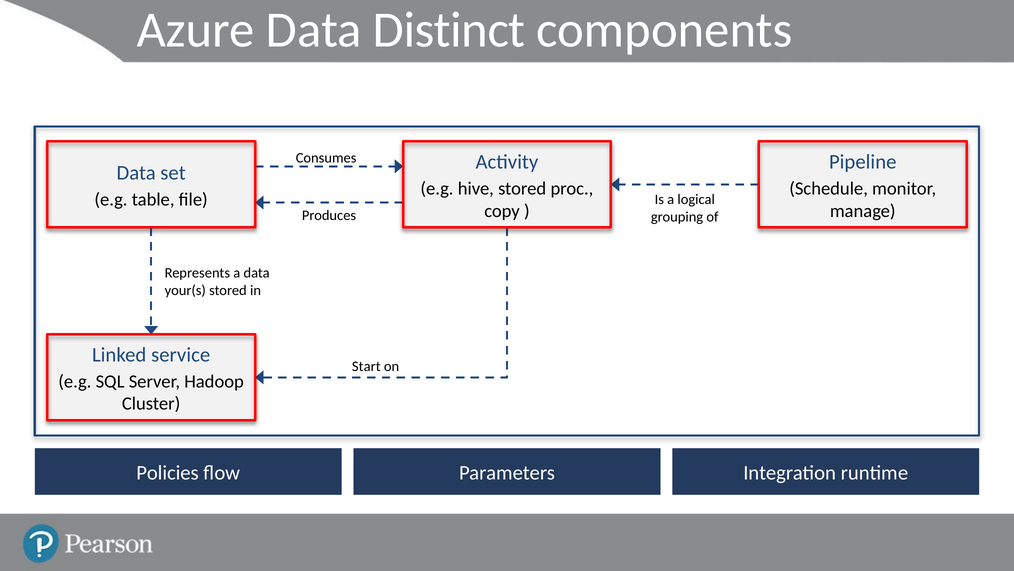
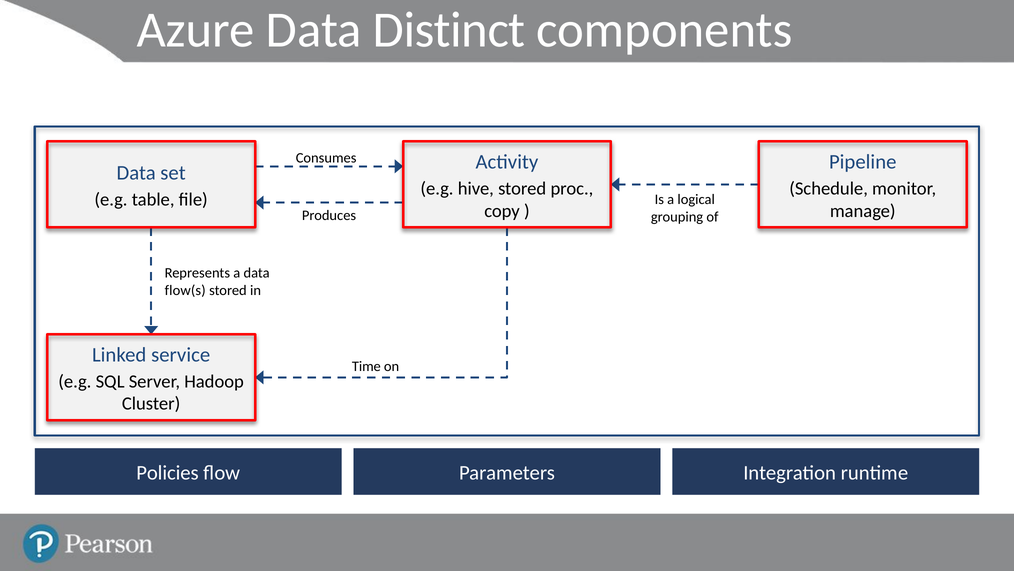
your(s: your(s -> flow(s (185, 290)
Start: Start -> Time (366, 366)
